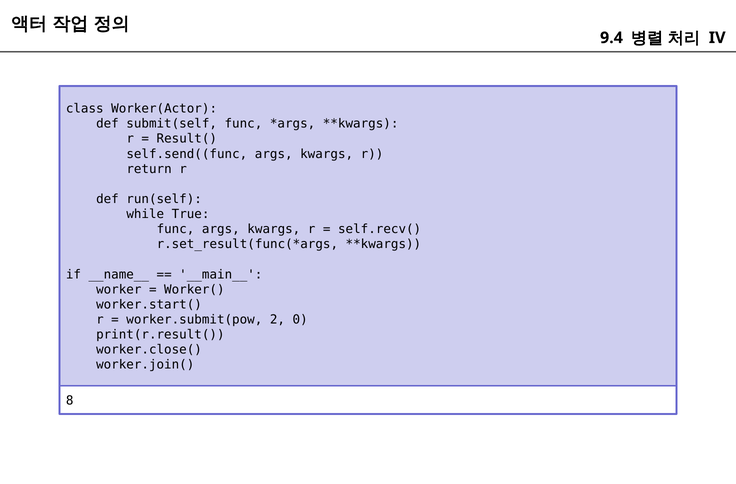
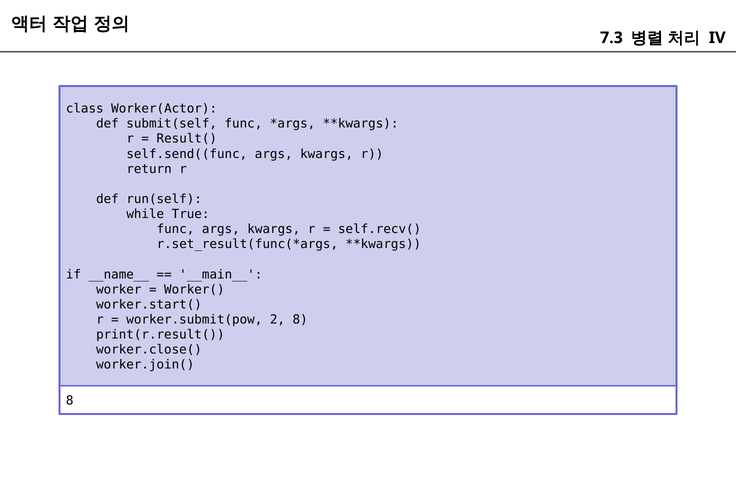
9.4: 9.4 -> 7.3 (611, 38)
2 0: 0 -> 8 (300, 319)
